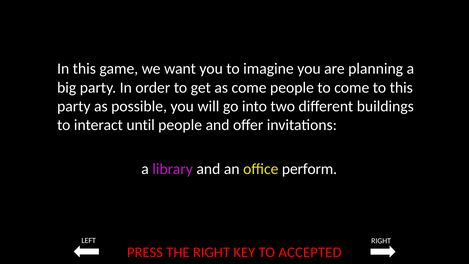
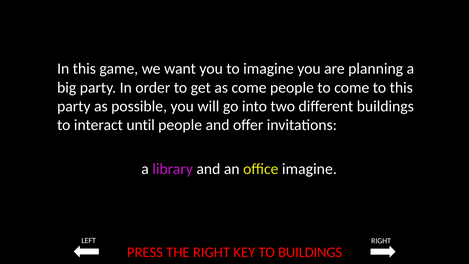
office perform: perform -> imagine (309, 169)
TO ACCEPTED: ACCEPTED -> BUILDINGS (310, 252)
